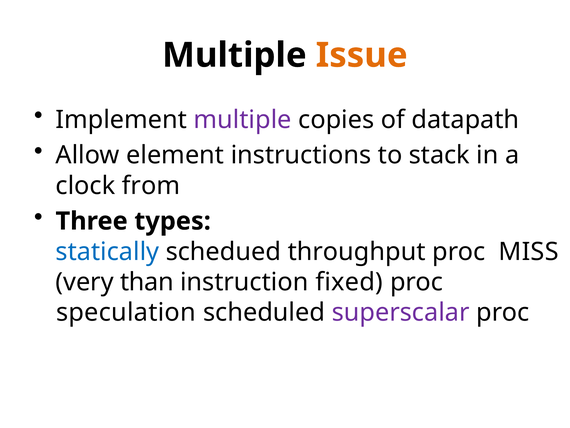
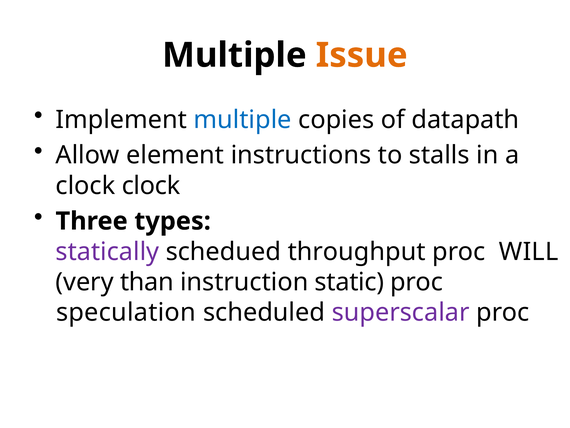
multiple colour: purple -> blue (243, 120)
stack: stack -> stalls (439, 155)
clock from: from -> clock (151, 185)
statically colour: blue -> purple (107, 251)
MISS: MISS -> WILL (529, 251)
fixed: fixed -> static (349, 282)
